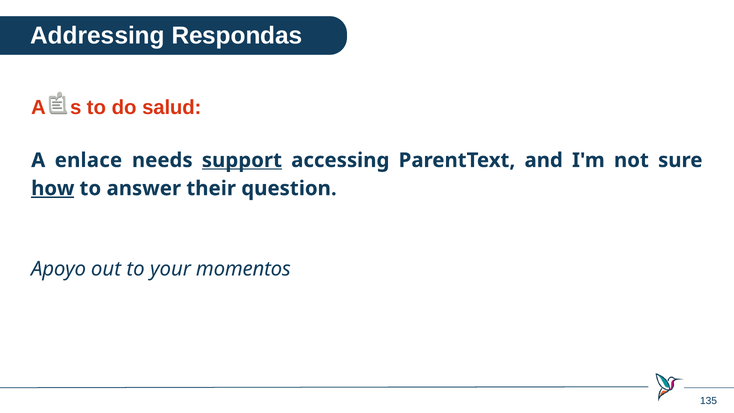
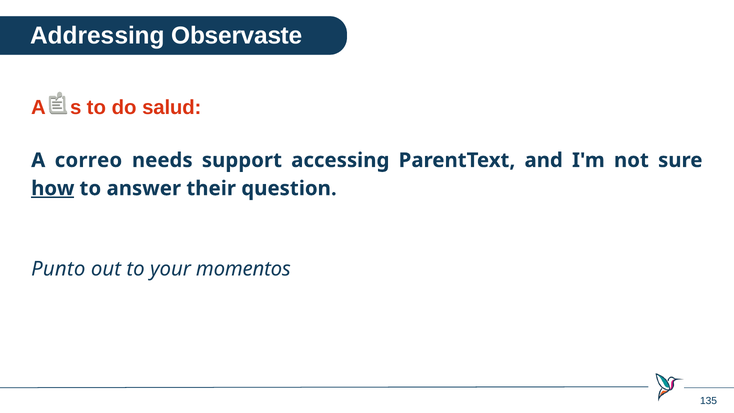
Respondas: Respondas -> Observaste (237, 36)
enlace: enlace -> correo (88, 160)
support underline: present -> none (242, 160)
Apoyo: Apoyo -> Punto (58, 269)
